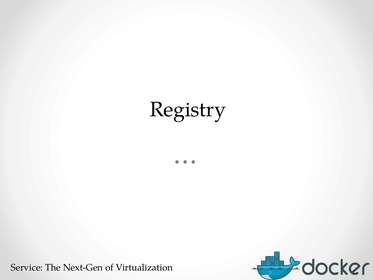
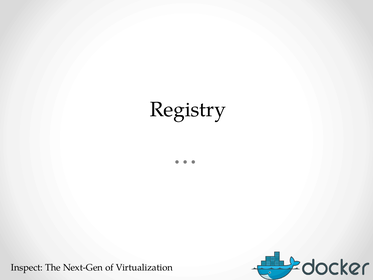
Service: Service -> Inspect (27, 267)
